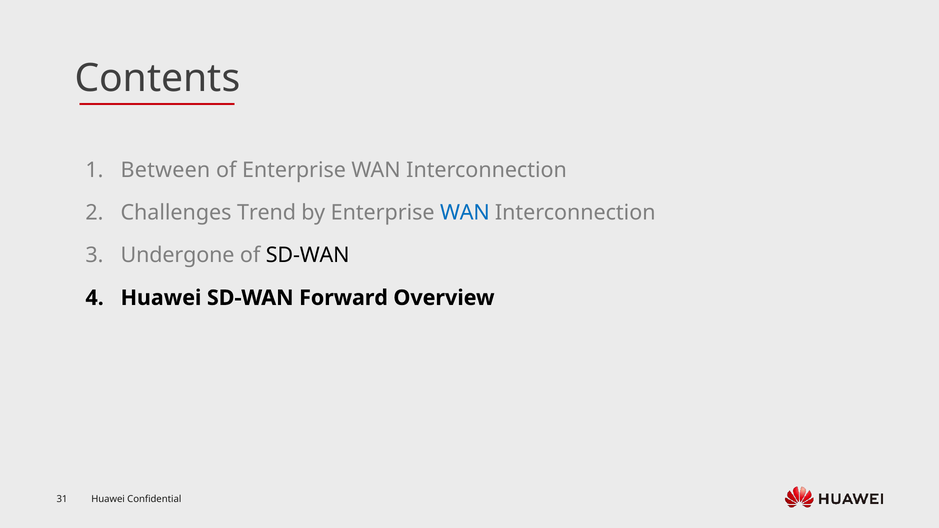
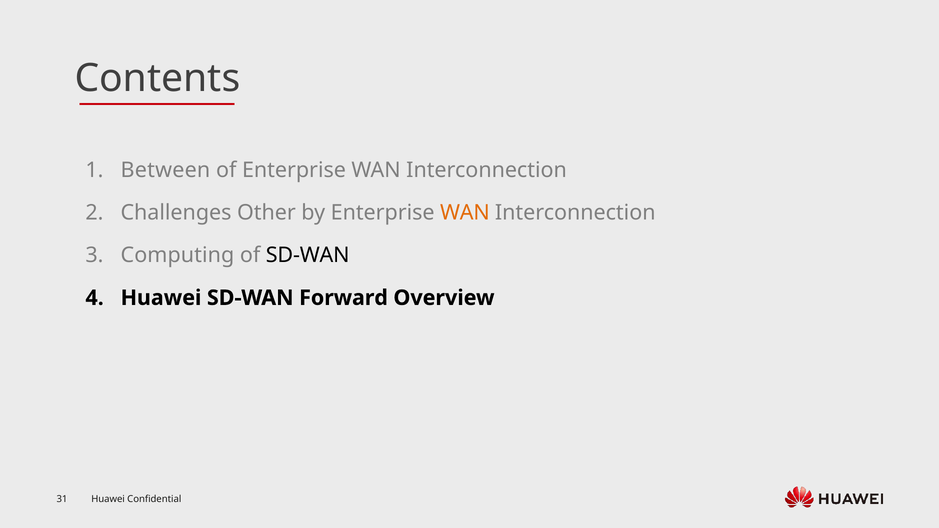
Trend: Trend -> Other (266, 213)
WAN colour: blue -> orange (465, 213)
Undergone: Undergone -> Computing (177, 255)
